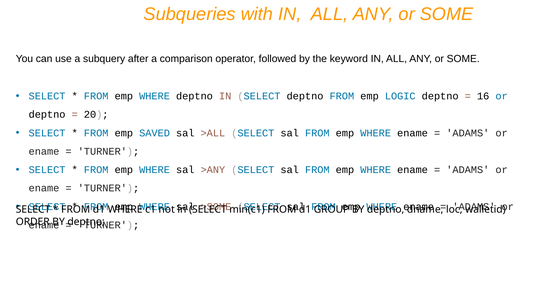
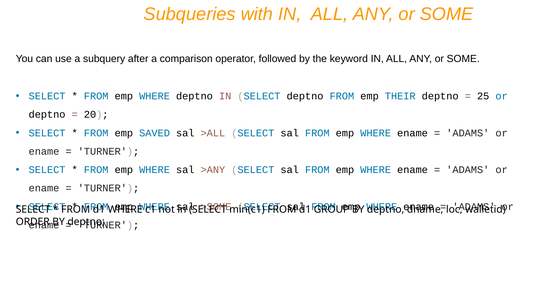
LOGIC: LOGIC -> THEIR (400, 96)
16: 16 -> 25 (483, 96)
